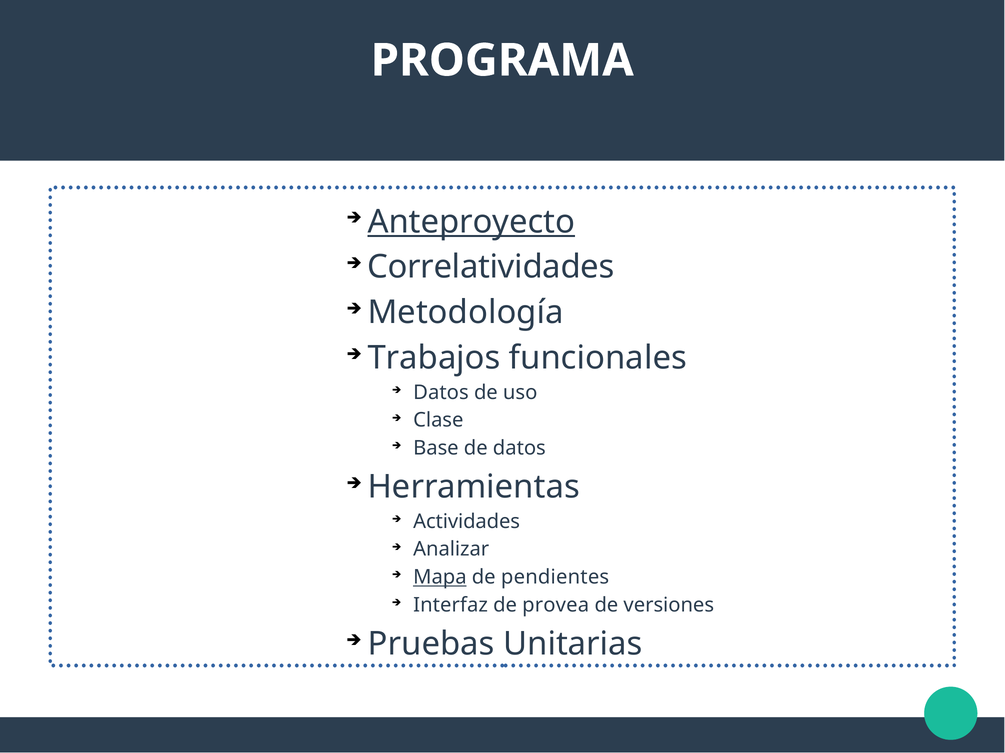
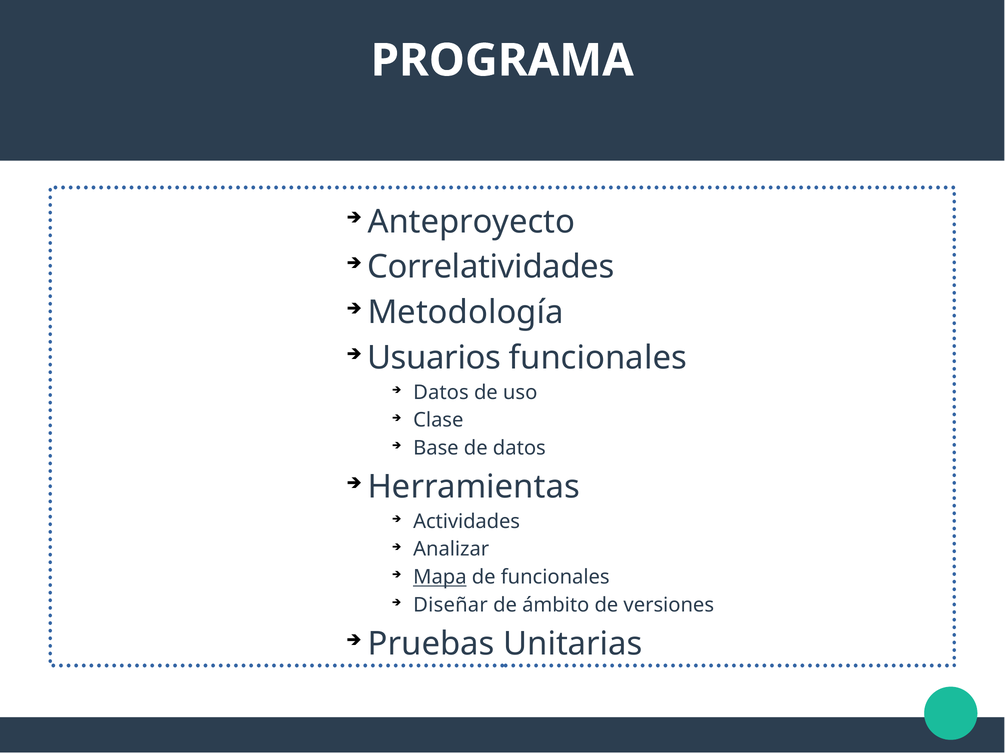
Anteproyecto underline: present -> none (471, 222)
Trabajos: Trabajos -> Usuarios (434, 358)
de pendientes: pendientes -> funcionales (555, 578)
Interfaz: Interfaz -> Diseñar (451, 606)
provea: provea -> ámbito (556, 606)
